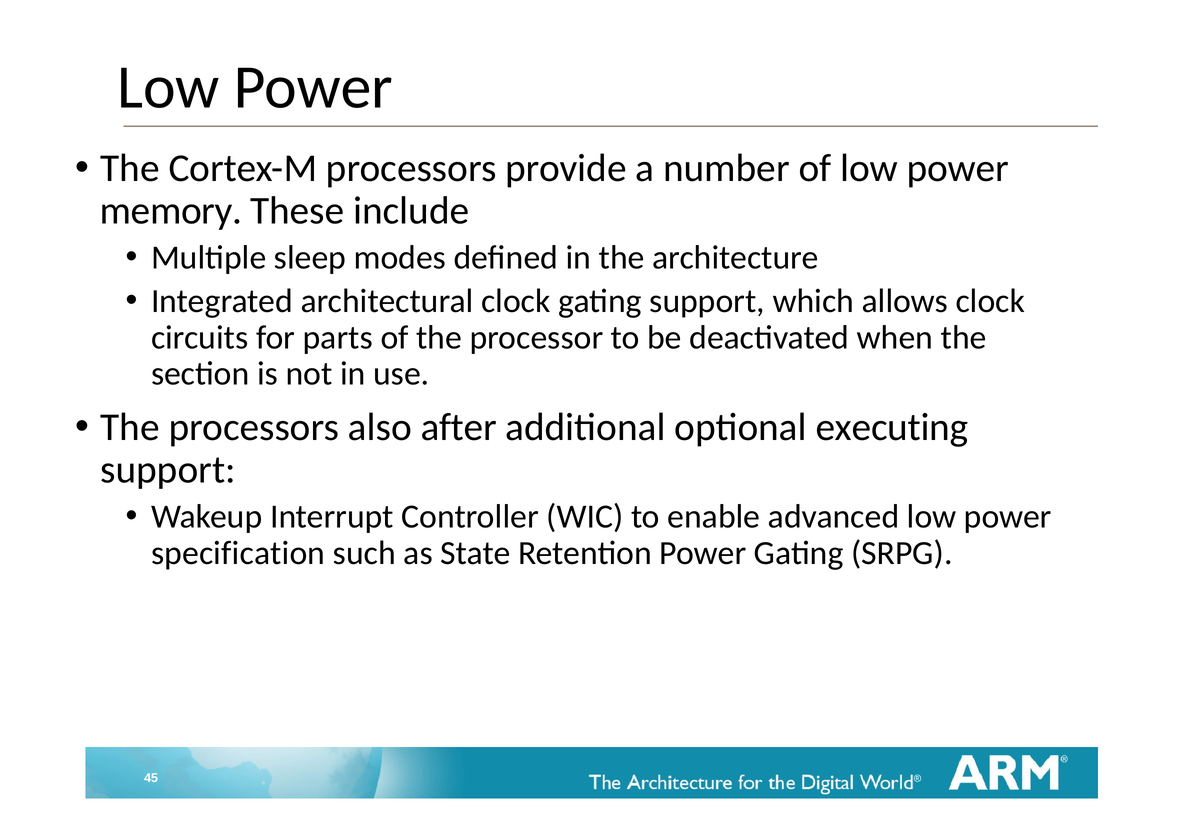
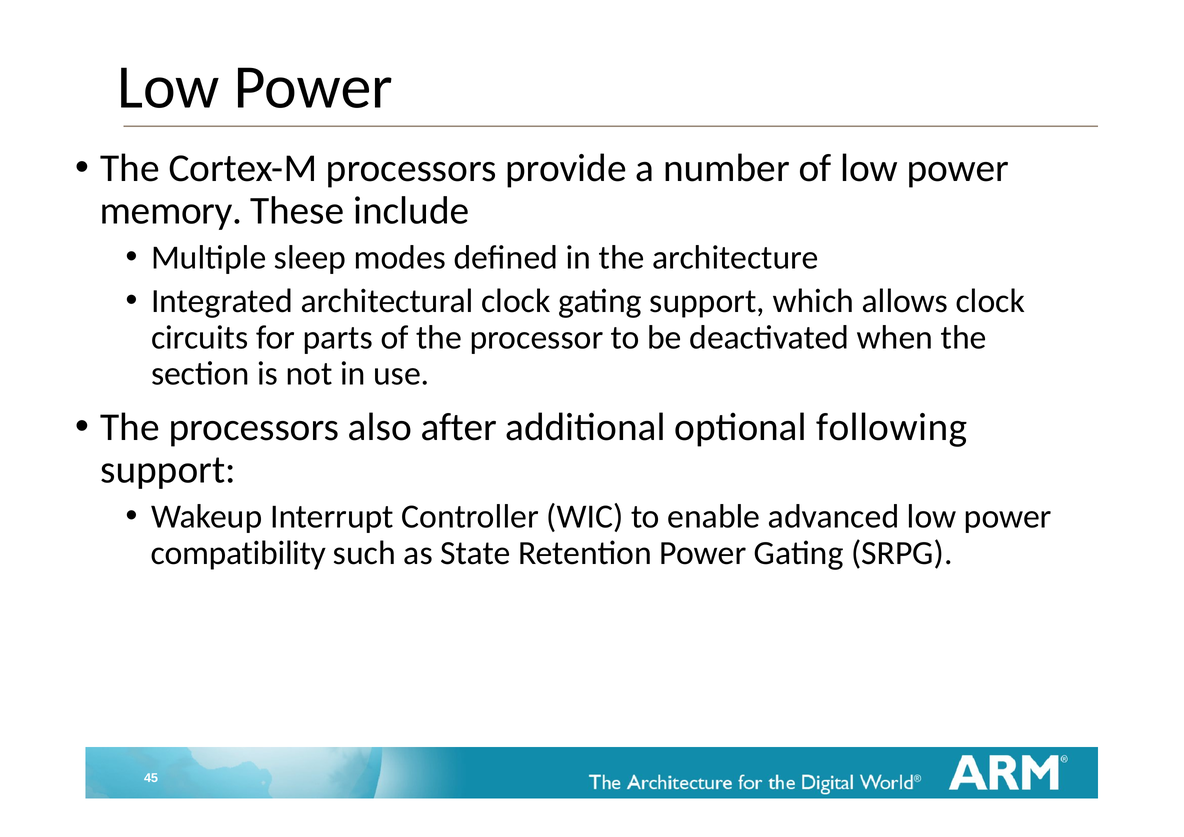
executing: executing -> following (892, 427)
specification: specification -> compatibility (238, 553)
